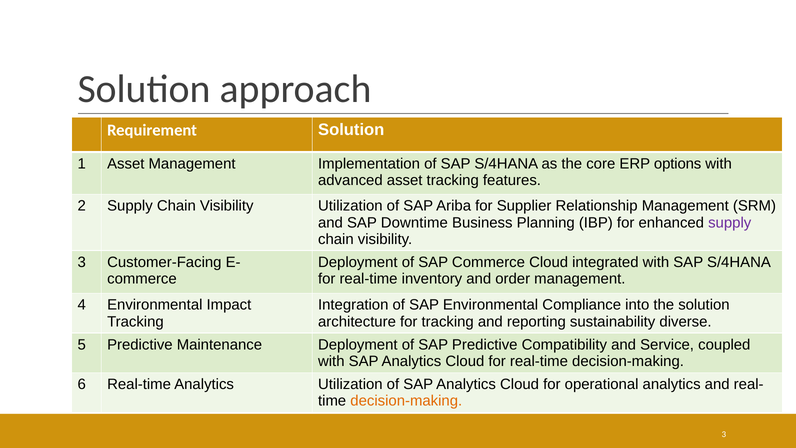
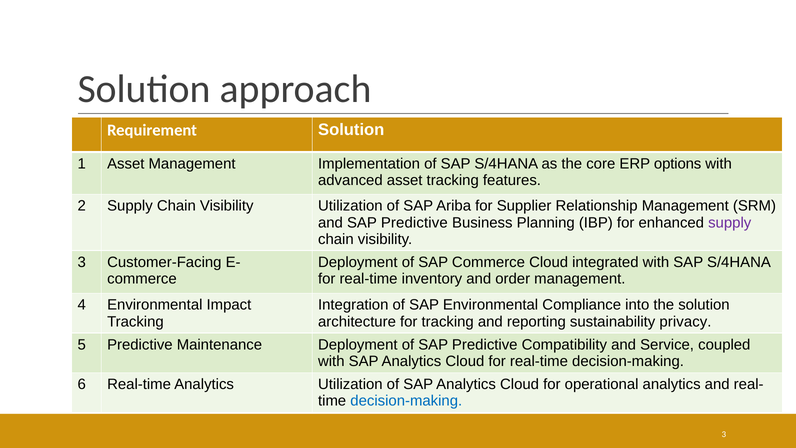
and SAP Downtime: Downtime -> Predictive (414, 223)
diverse: diverse -> privacy (685, 321)
decision-making colour: orange -> blue (406, 401)
